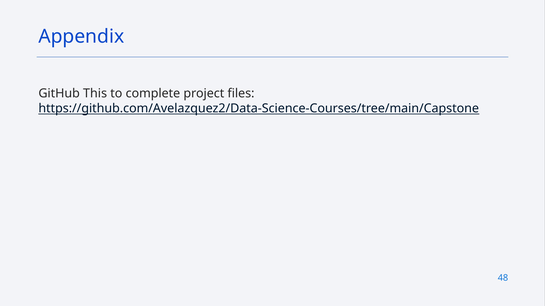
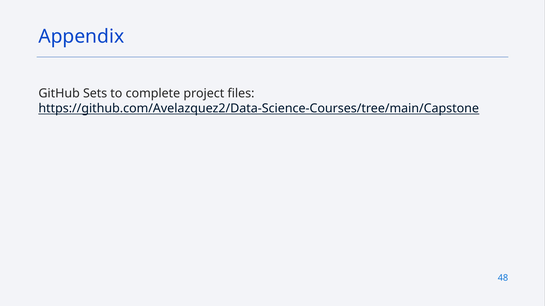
This: This -> Sets (95, 93)
